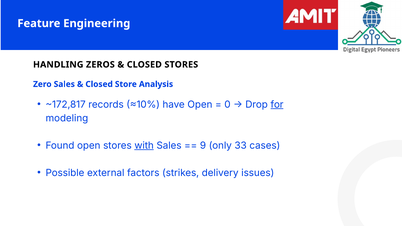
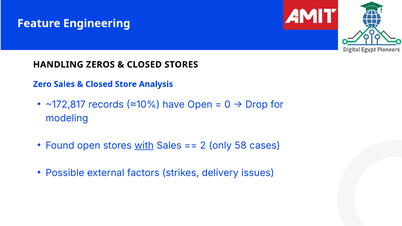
for underline: present -> none (277, 105)
9: 9 -> 2 (203, 146)
33: 33 -> 58 (241, 146)
